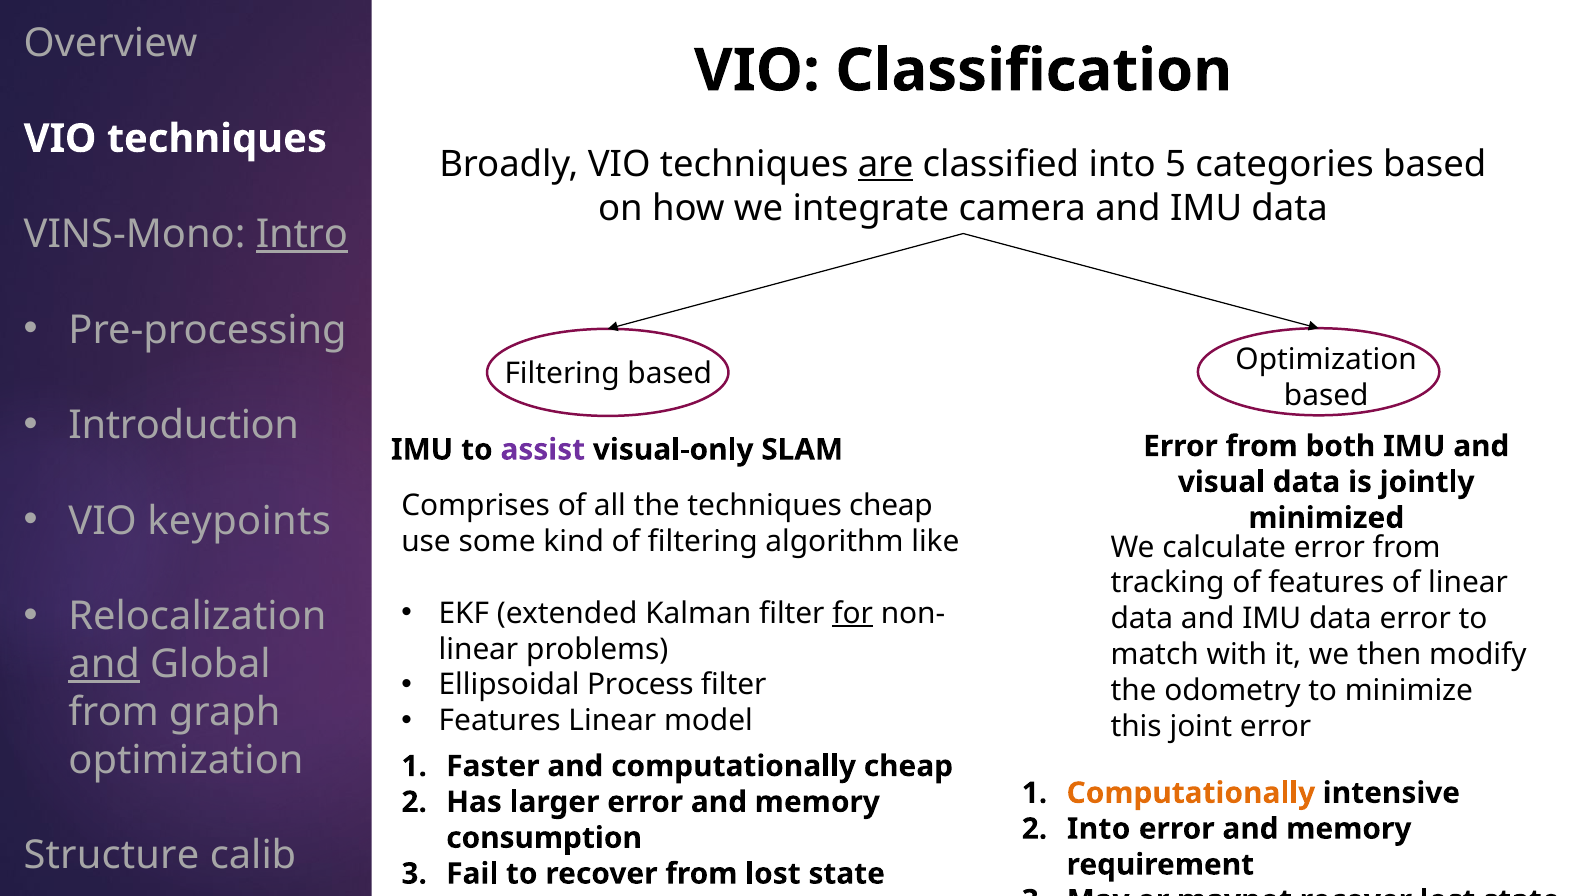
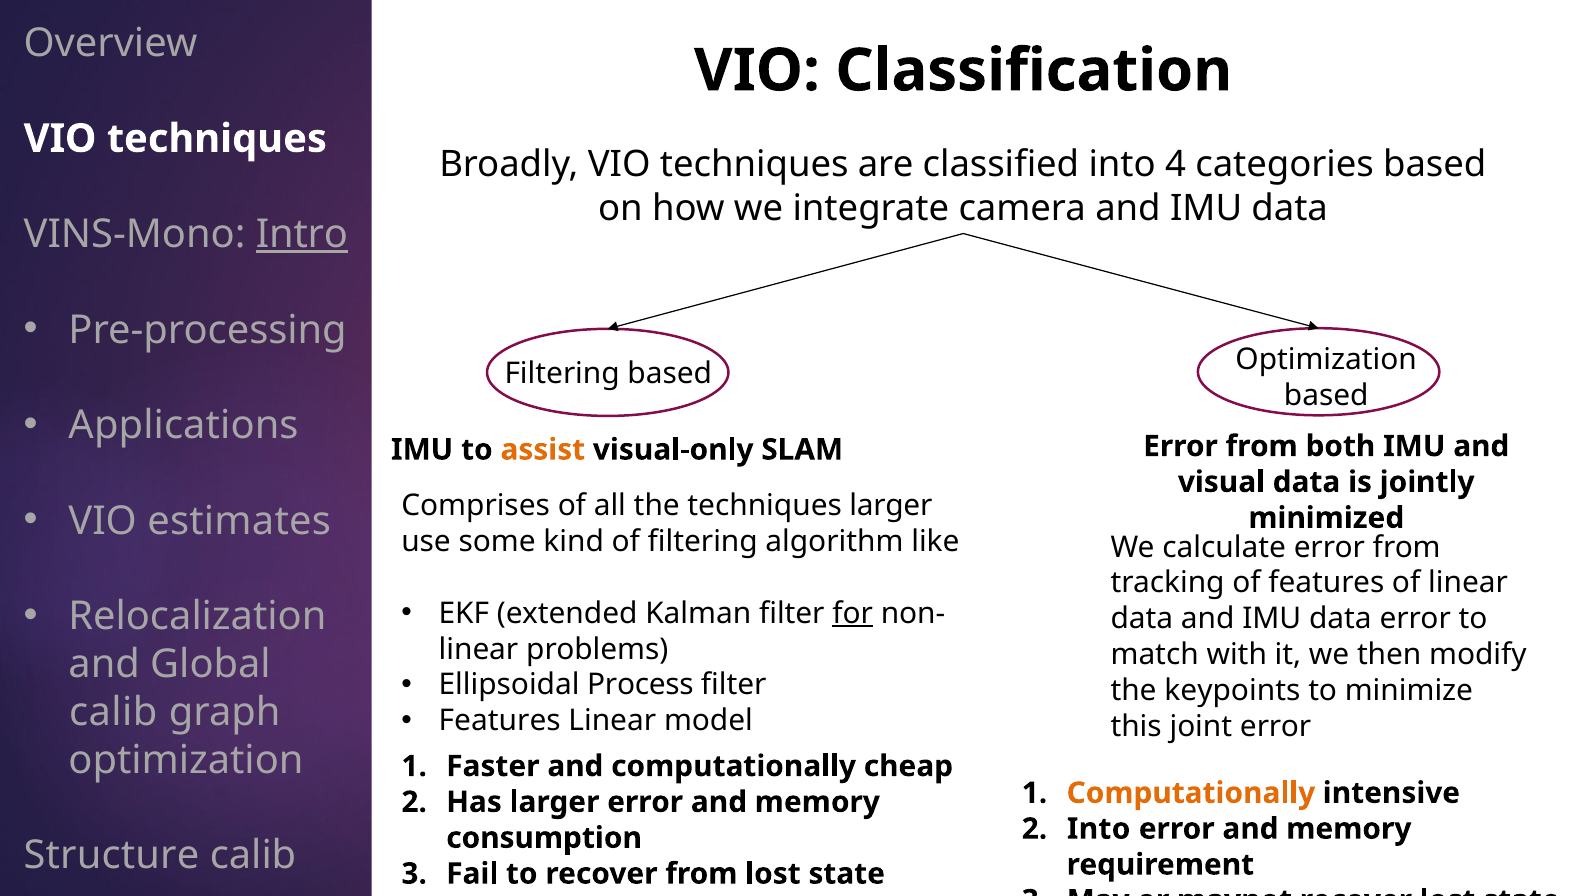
are underline: present -> none (886, 165)
5: 5 -> 4 (1176, 165)
Introduction: Introduction -> Applications (184, 425)
assist colour: purple -> orange (543, 450)
techniques cheap: cheap -> larger (891, 506)
keypoints: keypoints -> estimates (239, 521)
and underline: present -> none (104, 664)
odometry: odometry -> keypoints (1232, 691)
from: from -> calib (113, 712)
